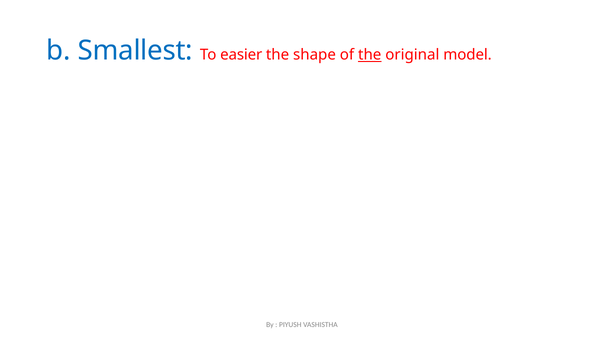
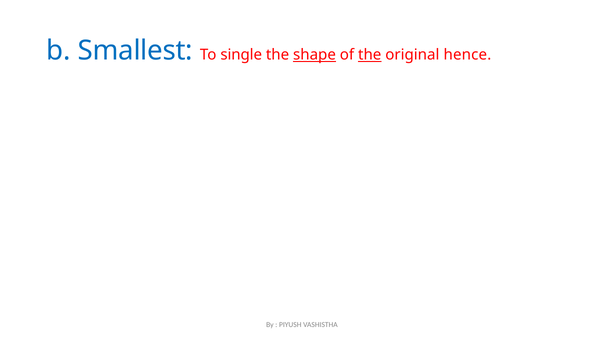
easier: easier -> single (241, 55)
shape underline: none -> present (315, 55)
model: model -> hence (467, 55)
